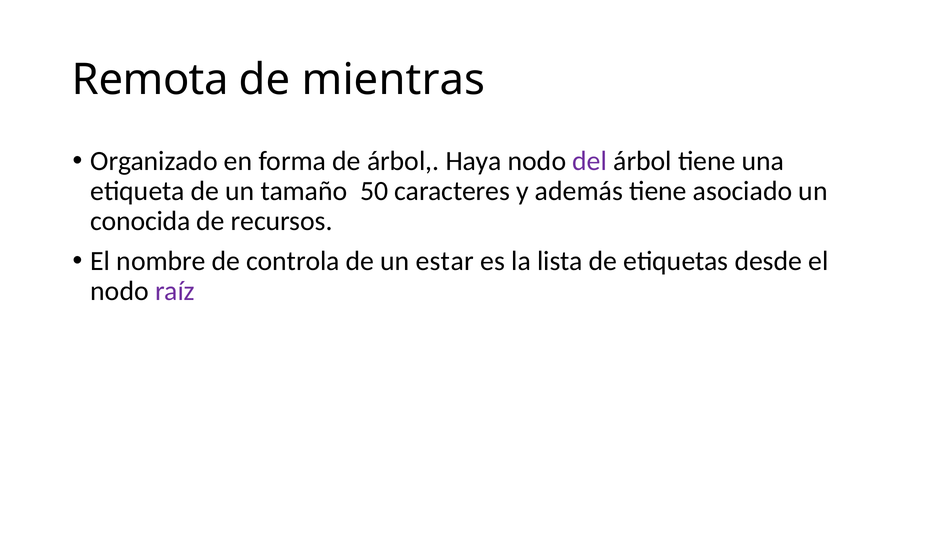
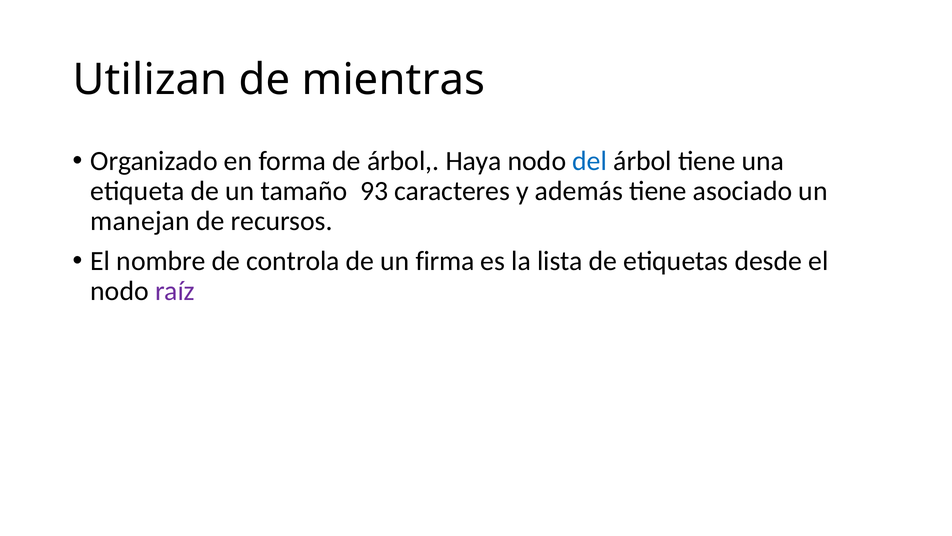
Remota: Remota -> Utilizan (150, 80)
del colour: purple -> blue (590, 161)
50: 50 -> 93 (374, 191)
conocida: conocida -> manejan (140, 221)
estar: estar -> firma (445, 261)
